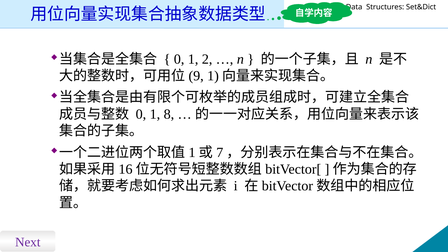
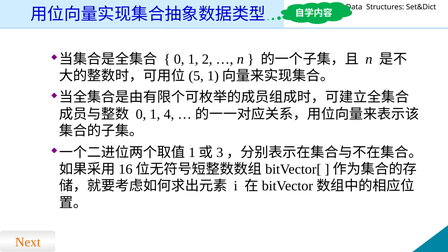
9: 9 -> 5 (196, 76)
8: 8 -> 4 (169, 114)
7: 7 -> 3 (220, 152)
Next colour: purple -> orange (28, 242)
